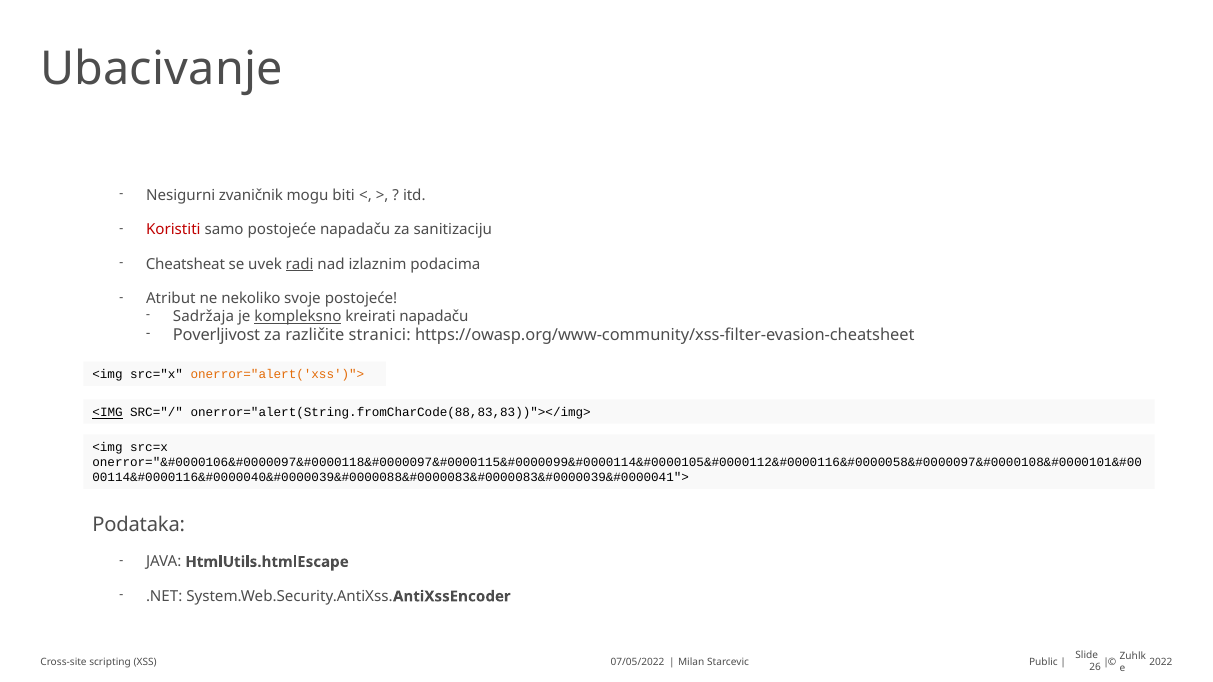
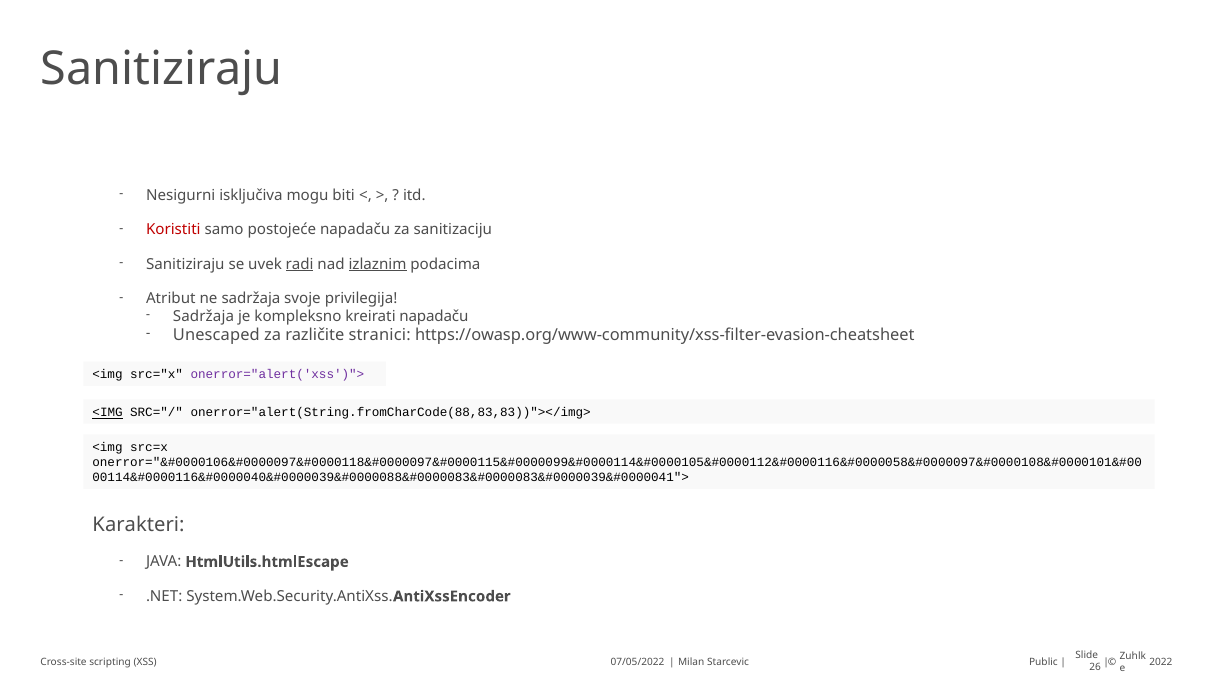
Ubacivanje: Ubacivanje -> Sanitiziraju (162, 69)
zvaničnik: zvaničnik -> isključiva (251, 195)
Cheatsheat: Cheatsheat -> Sanitiziraju (185, 264)
izlaznim underline: none -> present (378, 264)
ne nekoliko: nekoliko -> sadržaja (251, 299)
svoje postojeće: postojeće -> privilegija (361, 299)
kompleksno underline: present -> none (298, 317)
Poverljivost: Poverljivost -> Unescaped (216, 335)
onerror="alert('xss')"> colour: orange -> purple (277, 375)
Podataka: Podataka -> Karakteri (139, 525)
